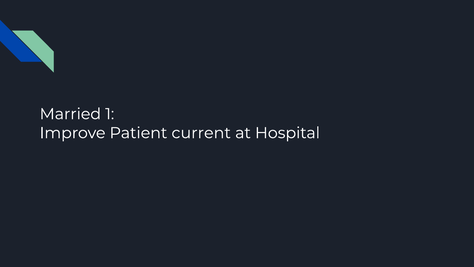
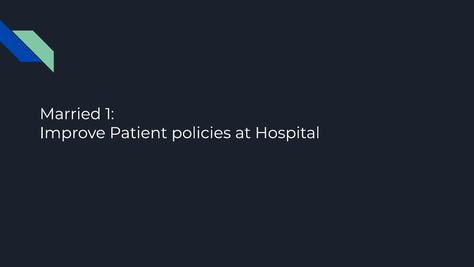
current: current -> policies (201, 133)
